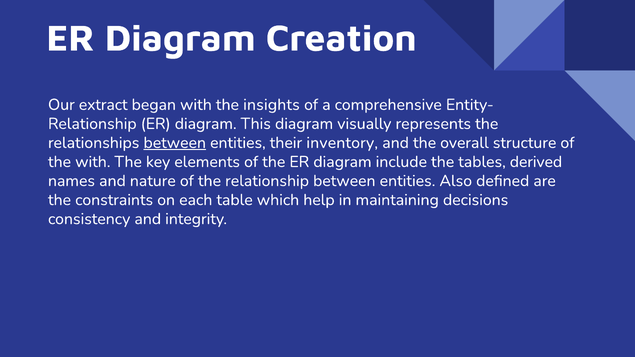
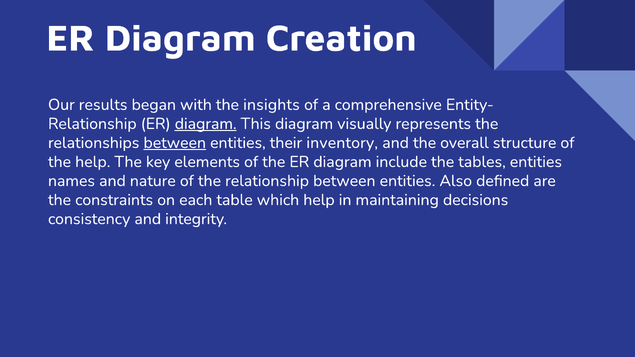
extract: extract -> results (103, 105)
diagram underline: none -> present (206, 124)
the with: with -> help (93, 162)
tables derived: derived -> entities (536, 162)
